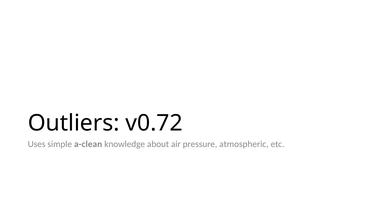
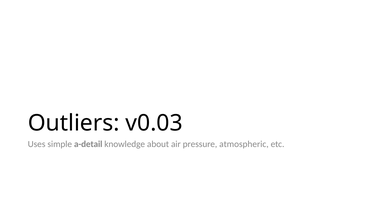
v0.72: v0.72 -> v0.03 (154, 123)
a-clean: a-clean -> a-detail (88, 144)
